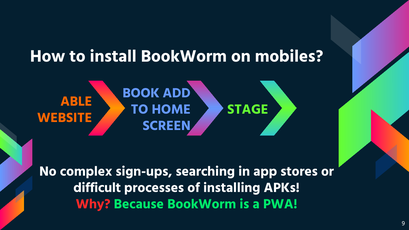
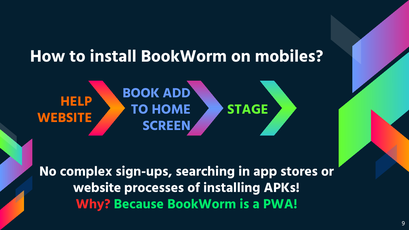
ABLE: ABLE -> HELP (76, 101)
difficult: difficult -> website (97, 188)
